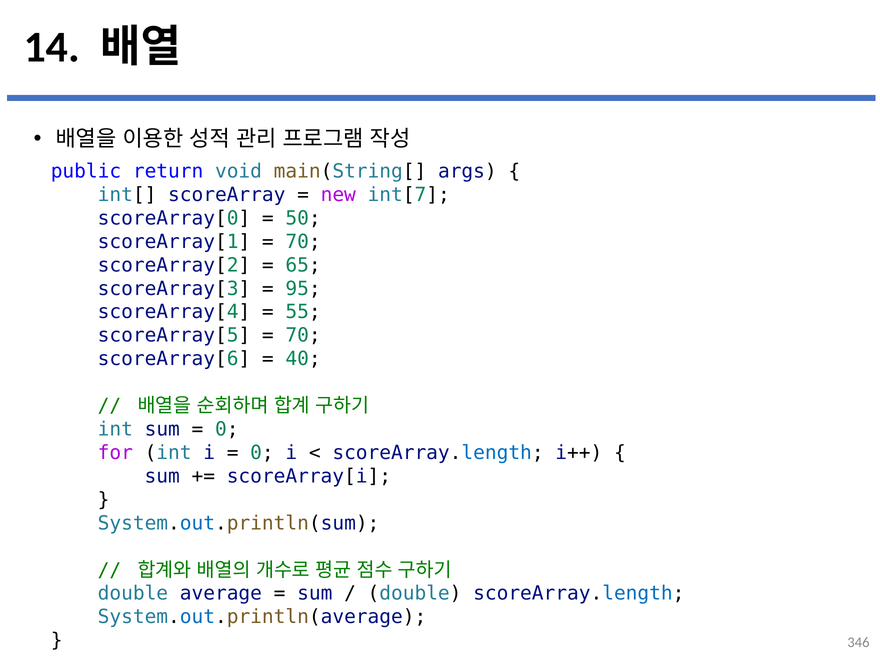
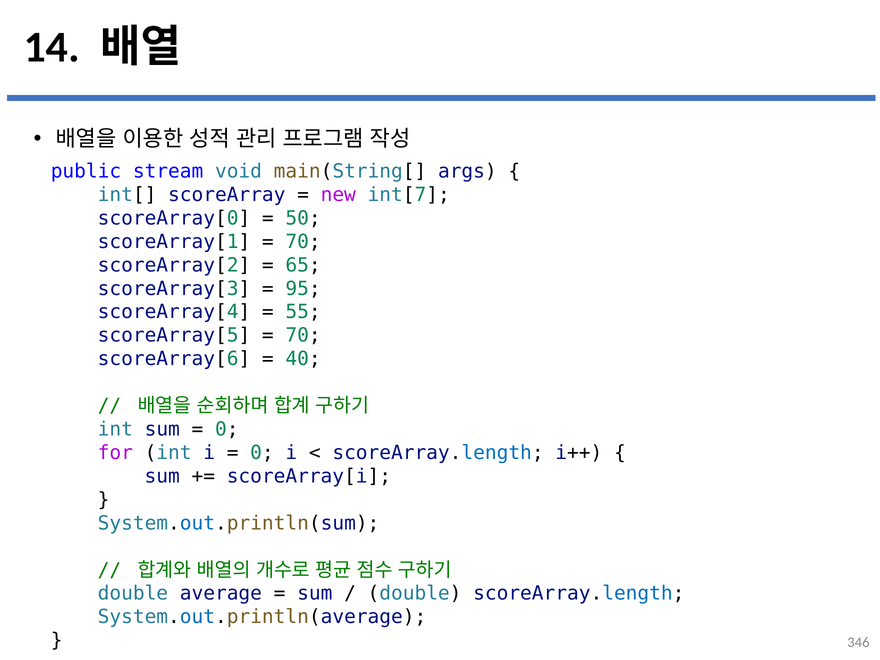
return: return -> stream (168, 171)
